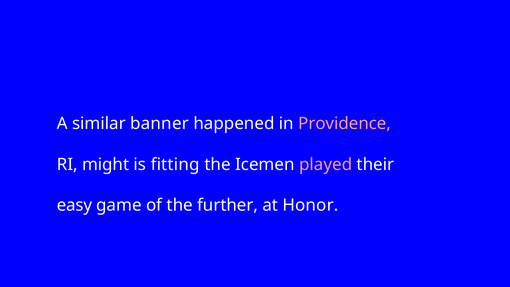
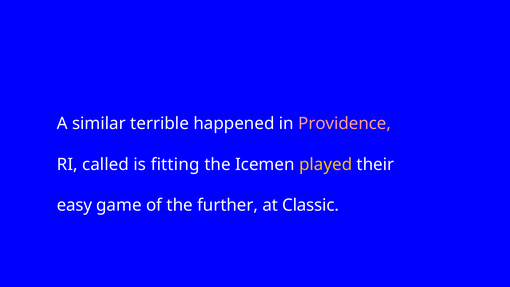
banner: banner -> terrible (160, 124)
might: might -> called (106, 164)
played colour: pink -> yellow (326, 164)
Honor: Honor -> Classic (311, 205)
